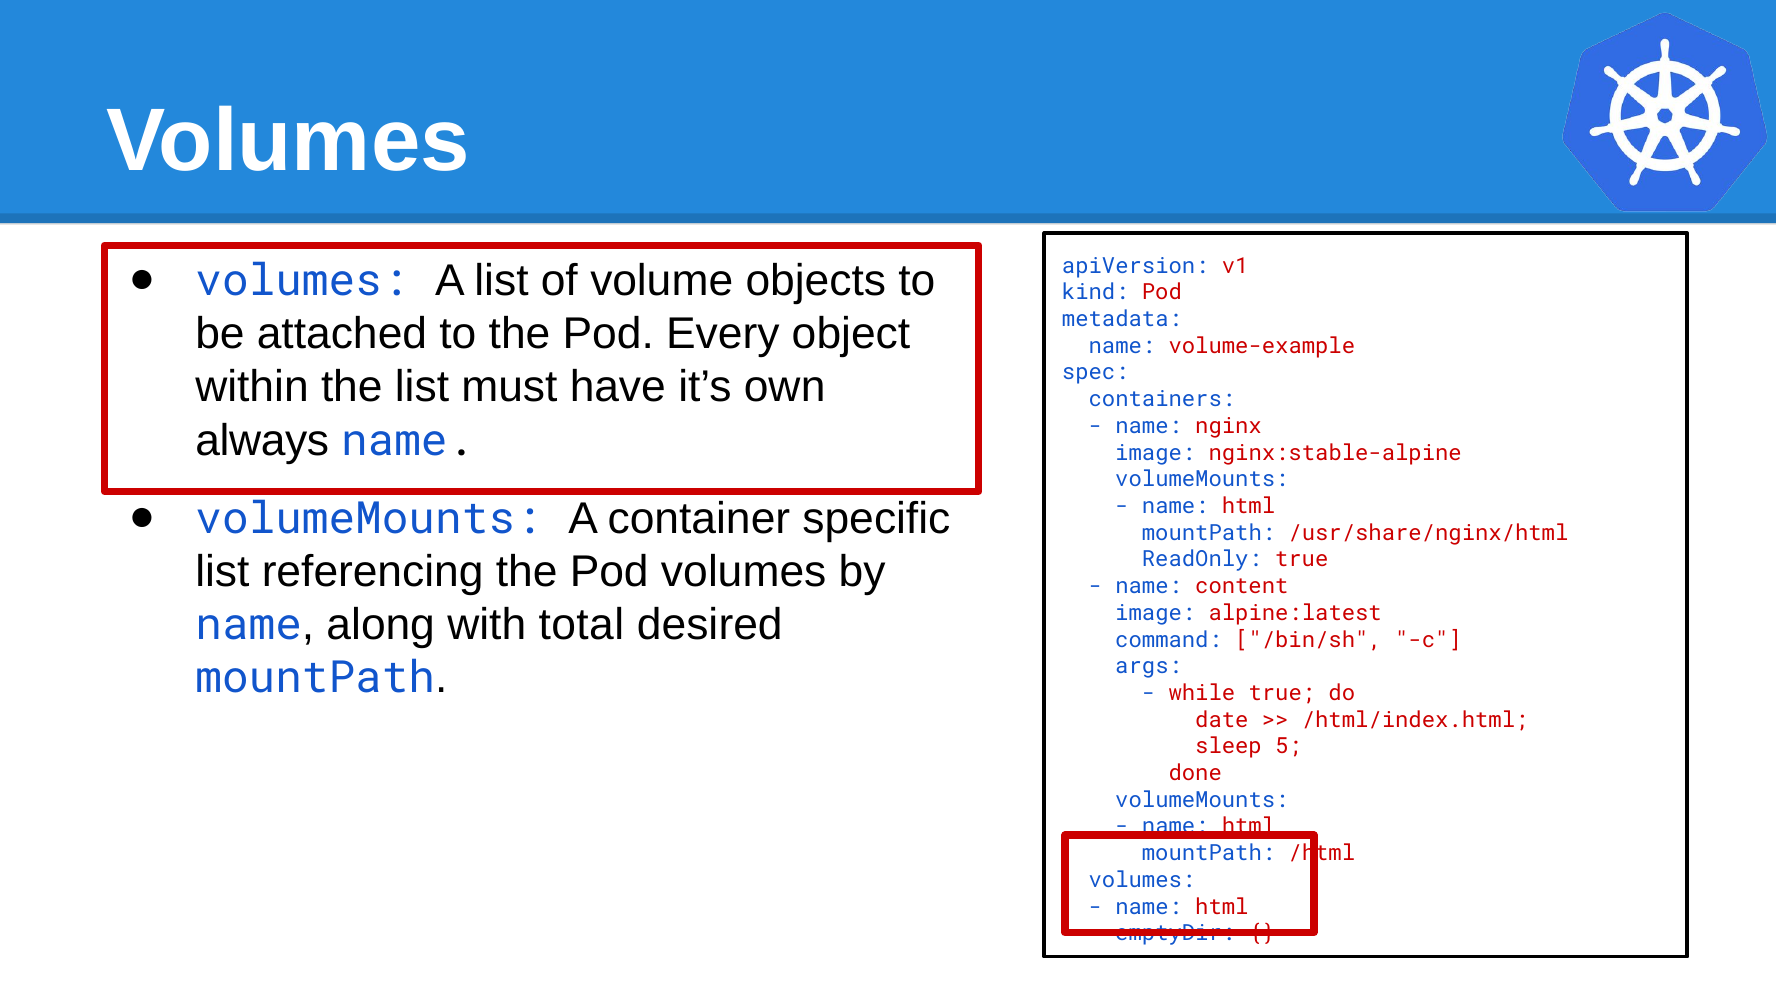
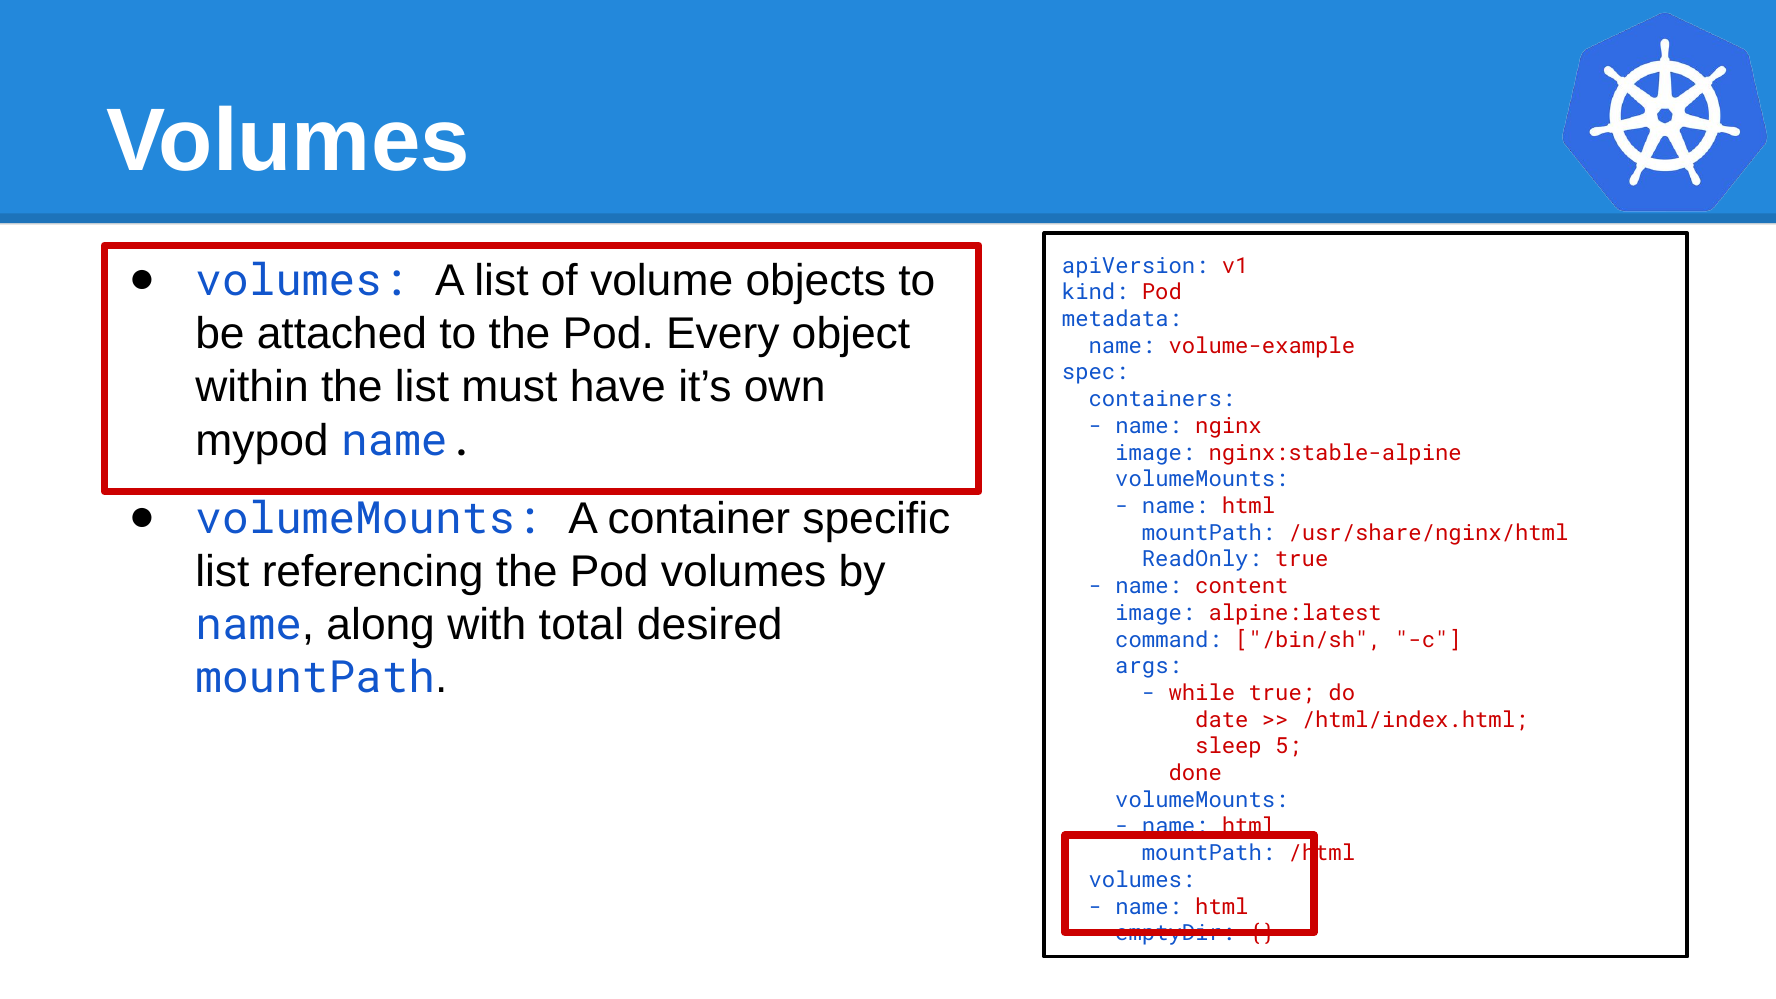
always: always -> mypod (262, 440)
